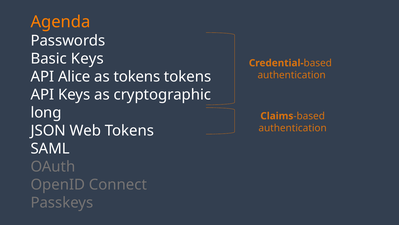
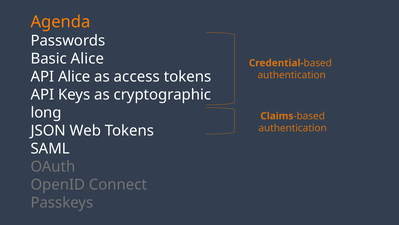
Basic Keys: Keys -> Alice (87, 59)
as tokens: tokens -> access (137, 76)
